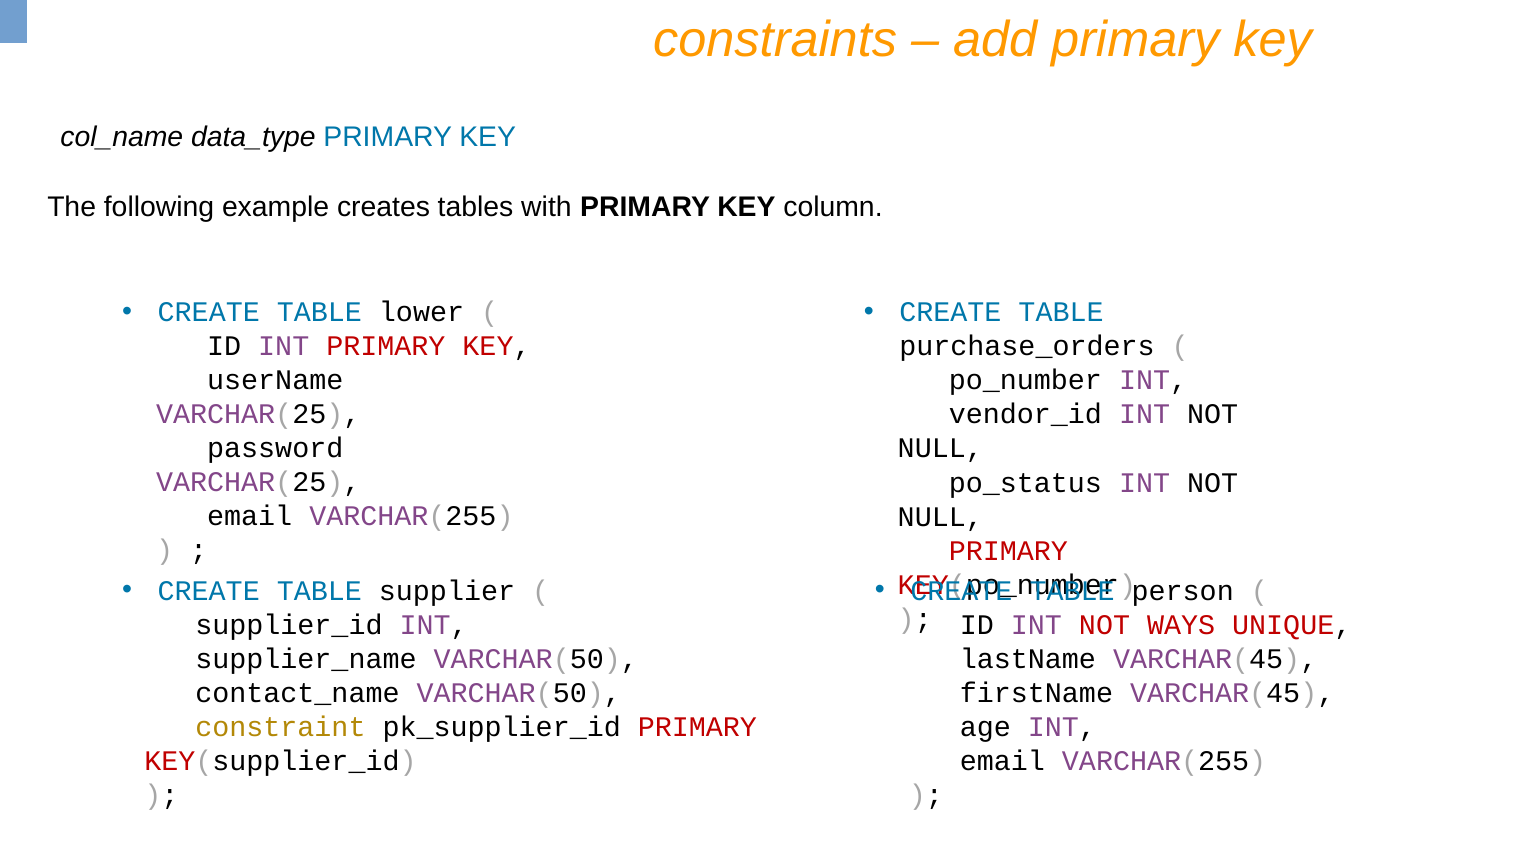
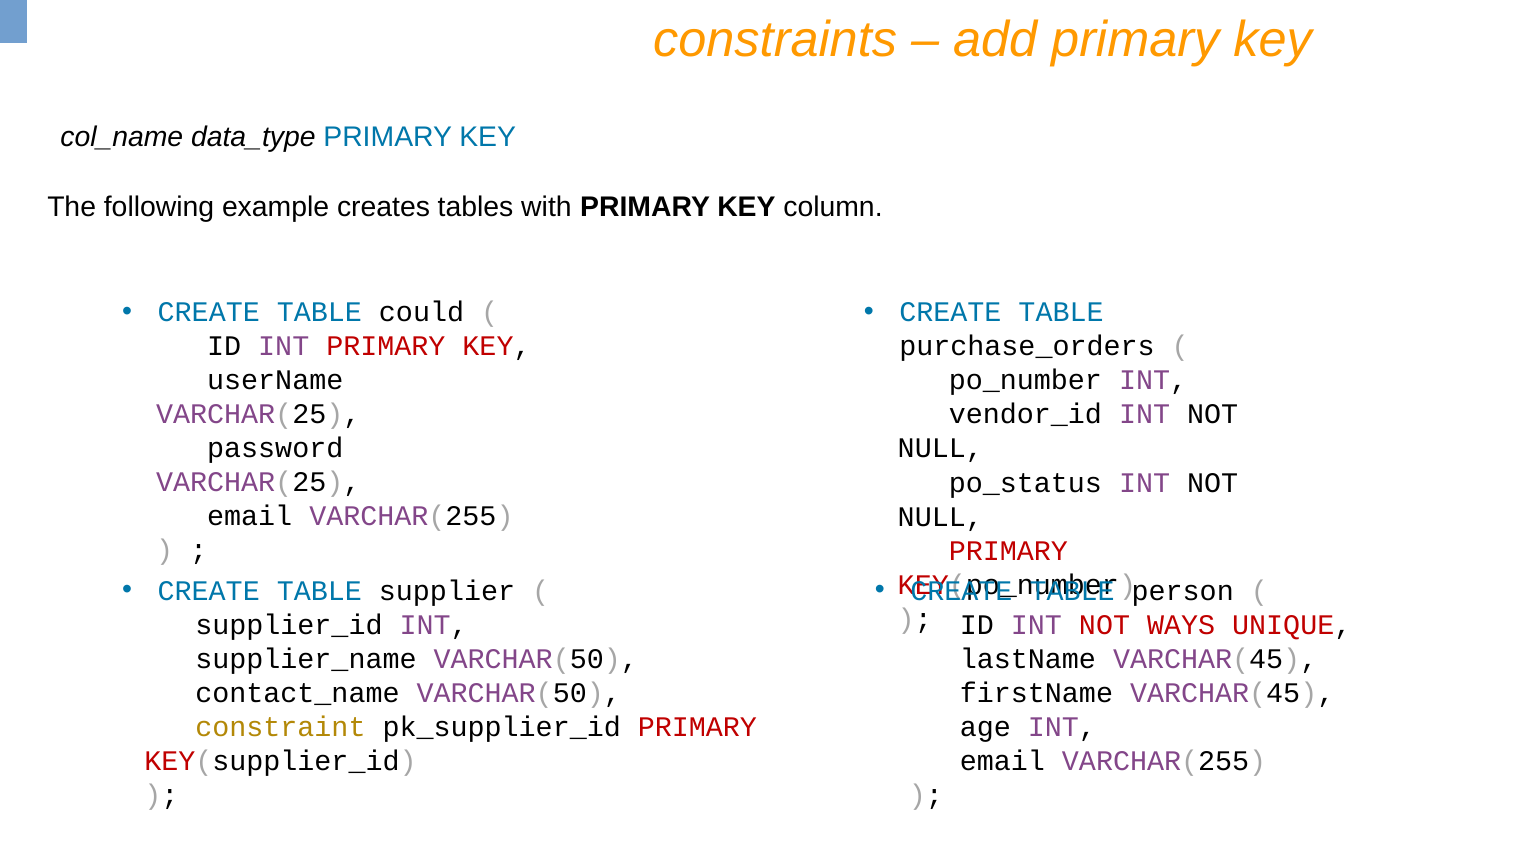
lower: lower -> could (422, 312)
